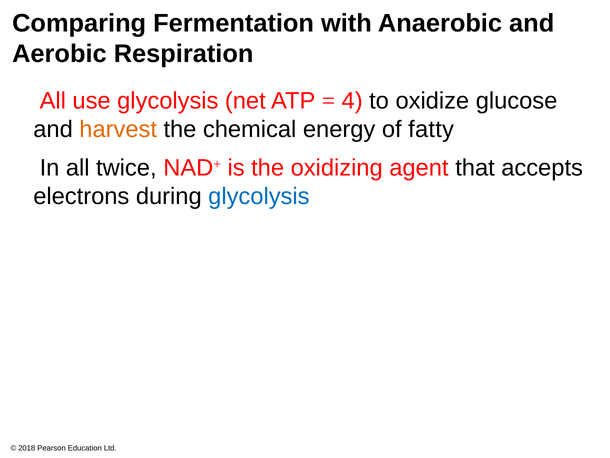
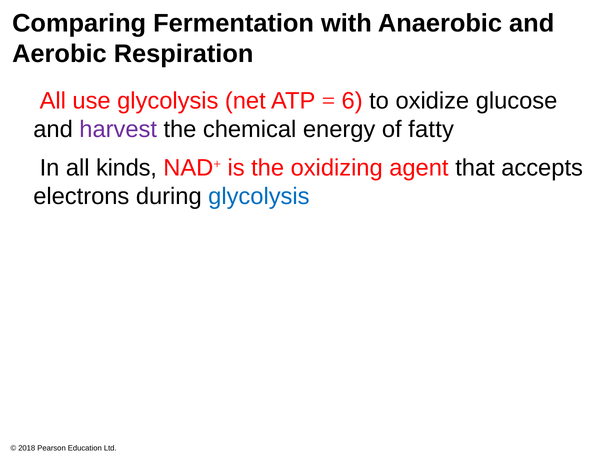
4: 4 -> 6 (352, 101)
harvest colour: orange -> purple (118, 129)
twice: twice -> kinds (126, 168)
